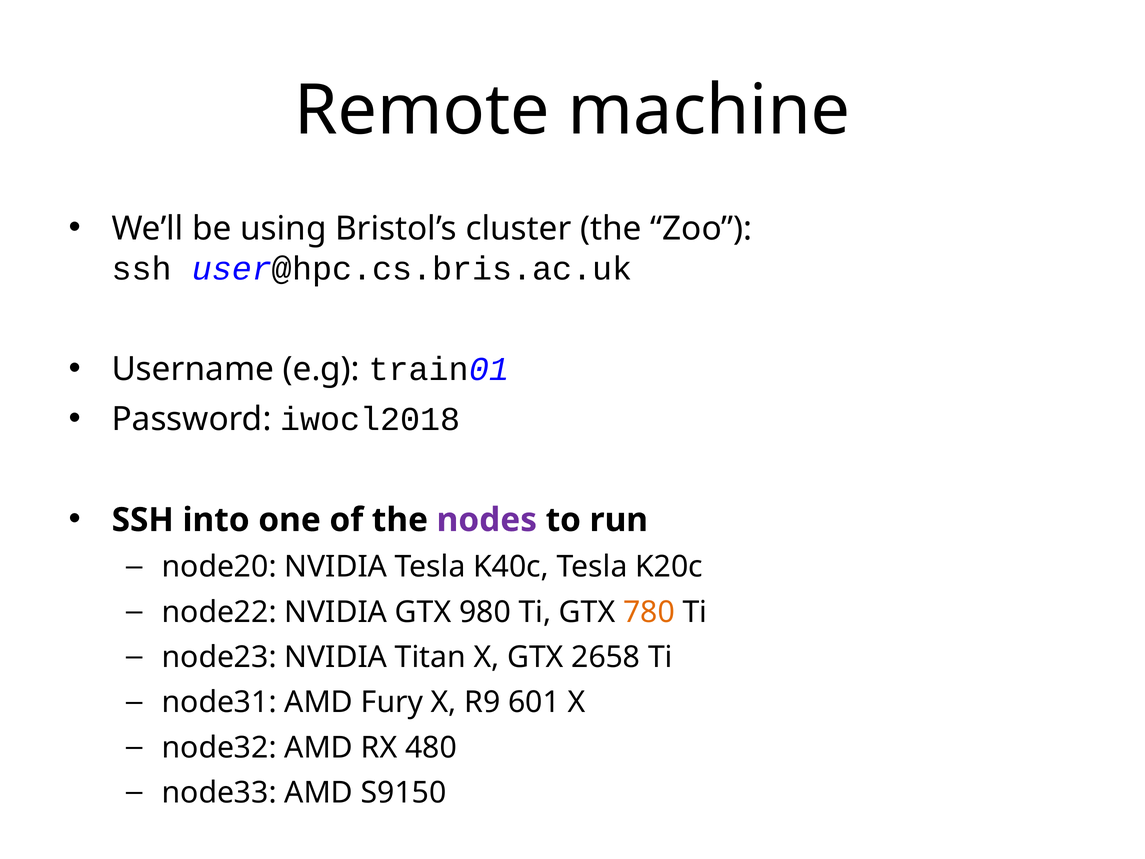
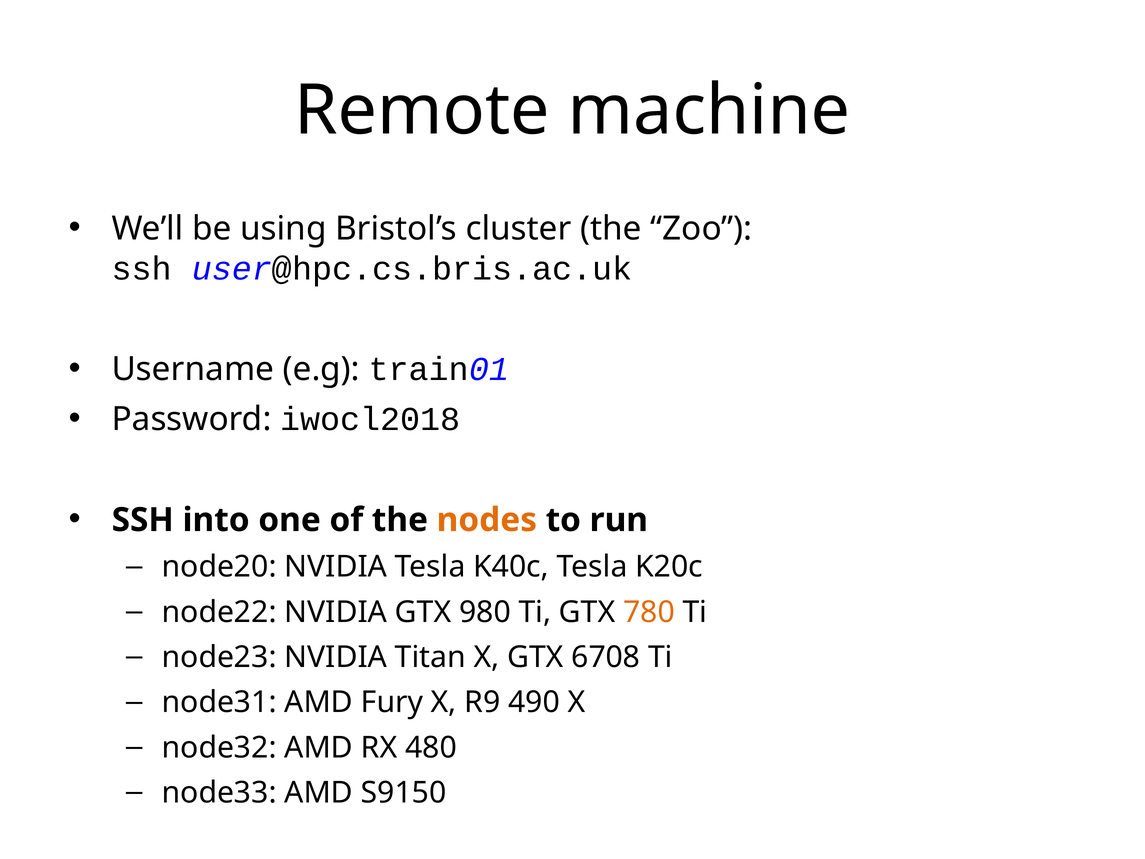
nodes colour: purple -> orange (487, 520)
2658: 2658 -> 6708 (606, 657)
601: 601 -> 490 (534, 702)
